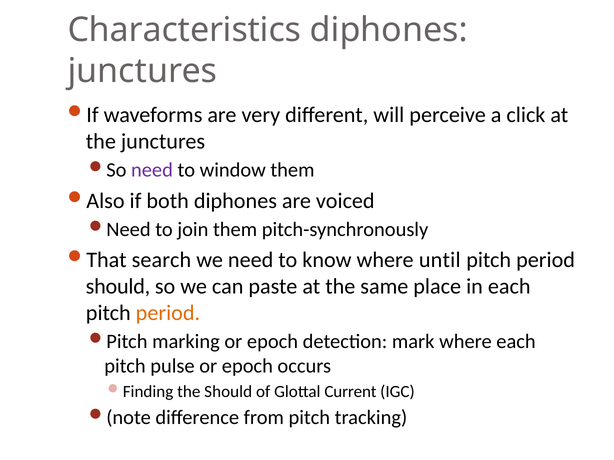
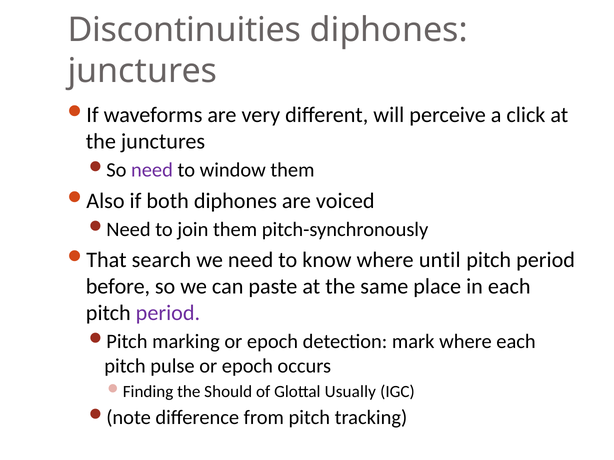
Characteristics: Characteristics -> Discontinuities (184, 30)
should: should -> before (118, 287)
period colour: orange -> purple (168, 313)
Current: Current -> Usually (350, 392)
